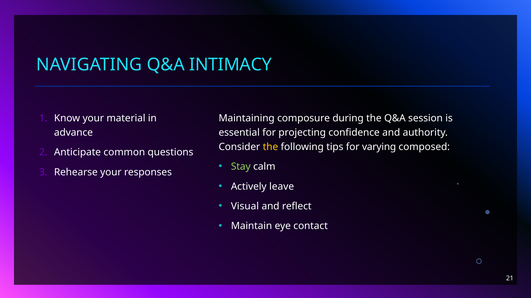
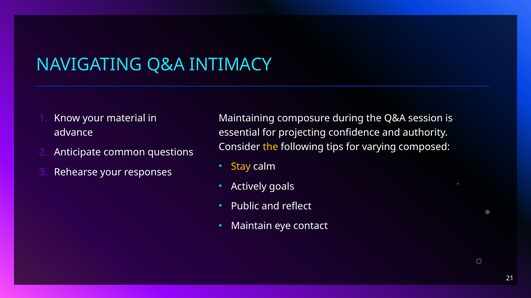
Stay colour: light green -> yellow (241, 167)
leave: leave -> goals (282, 187)
Visual: Visual -> Public (245, 207)
